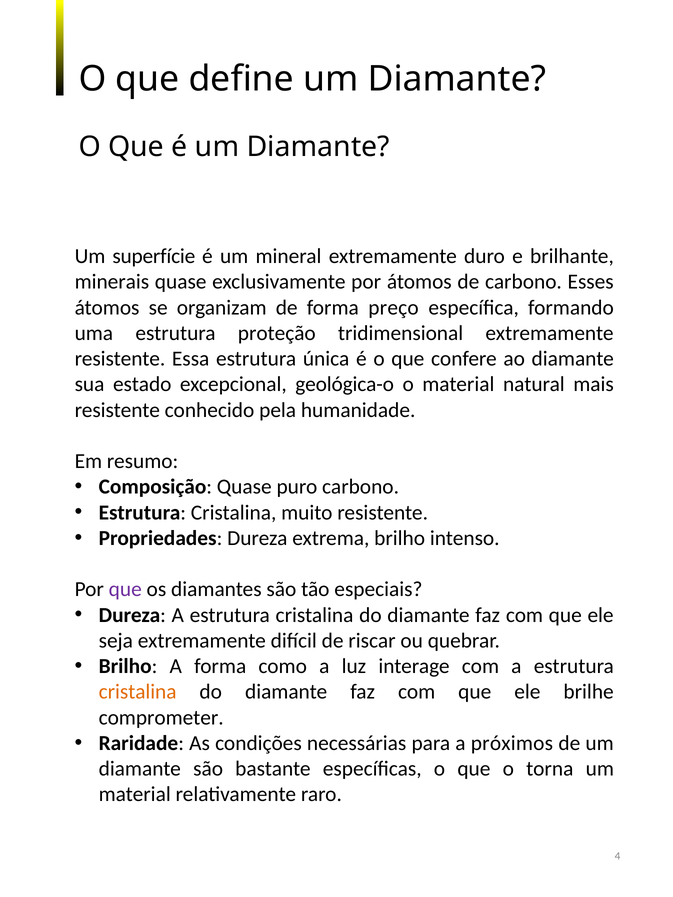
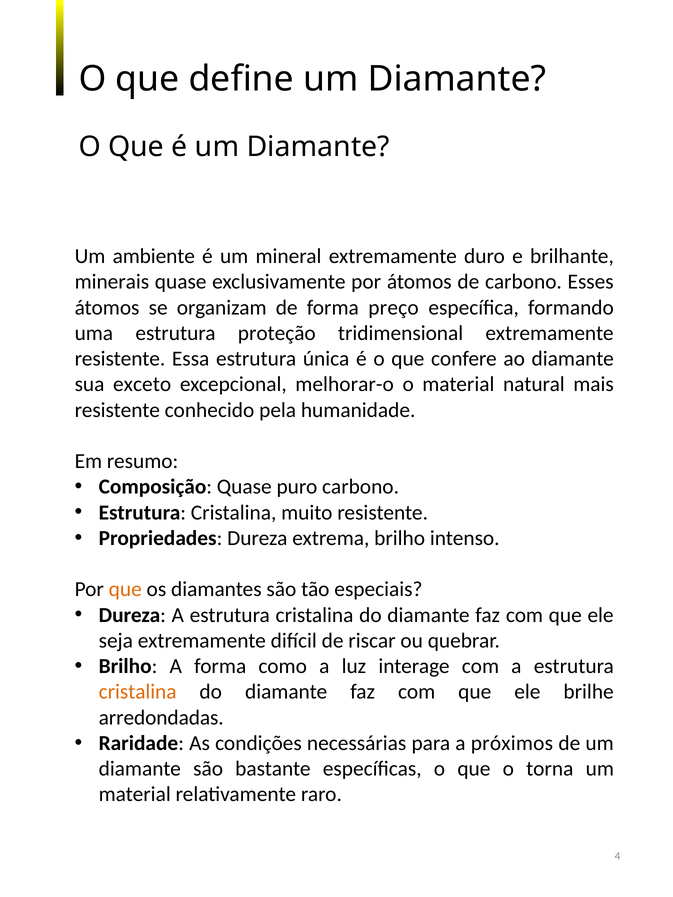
superfície: superfície -> ambiente (154, 256)
estado: estado -> exceto (142, 385)
geológica-o: geológica-o -> melhorar-o (345, 385)
que colour: purple -> orange (125, 590)
comprometer: comprometer -> arredondadas (161, 718)
